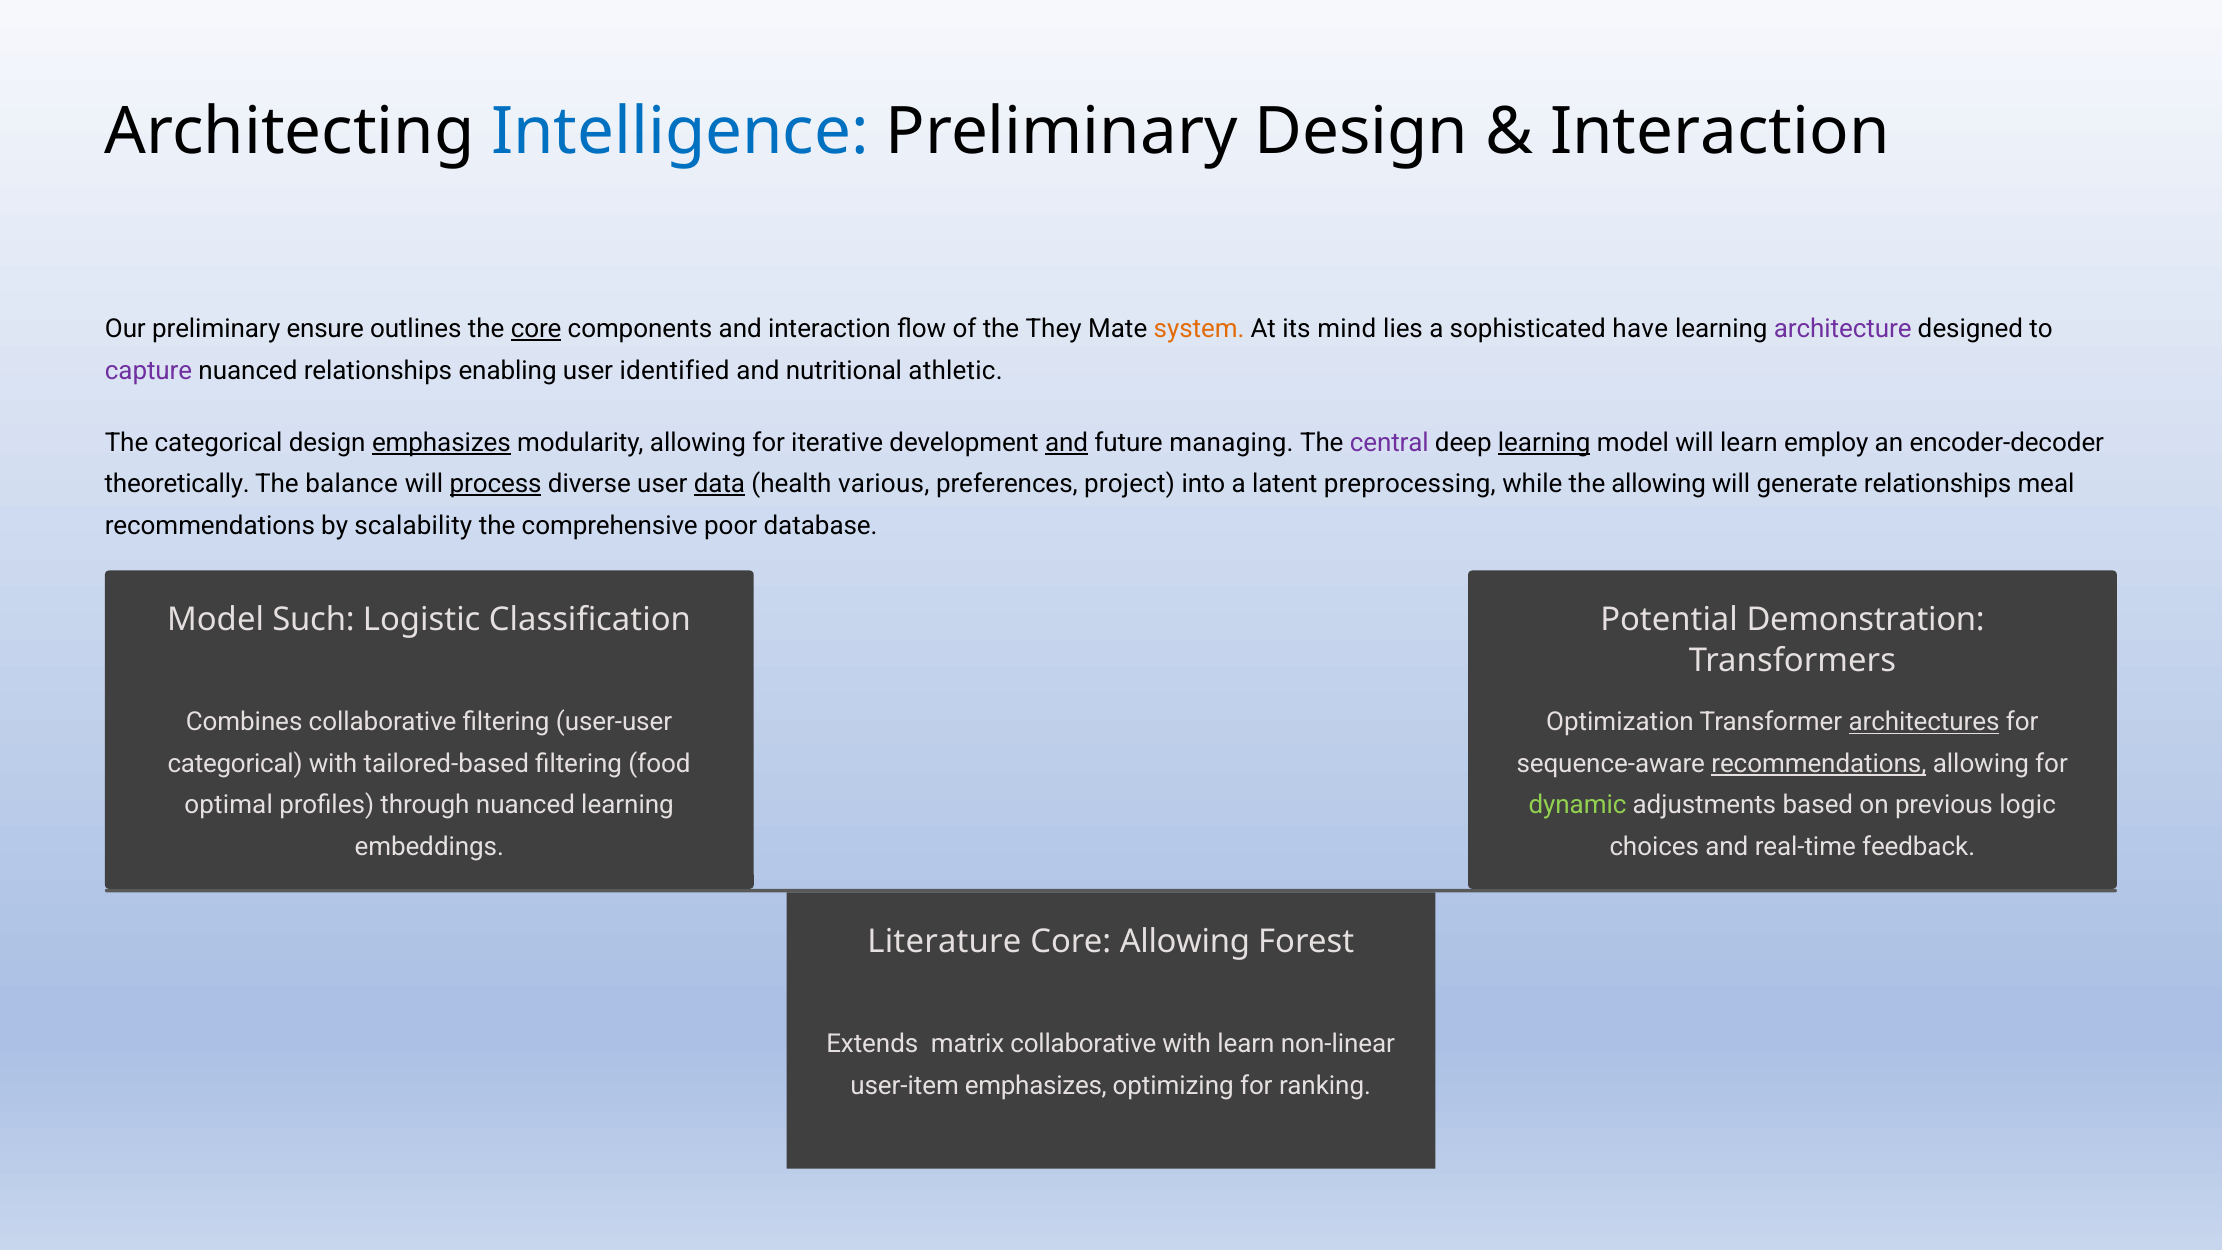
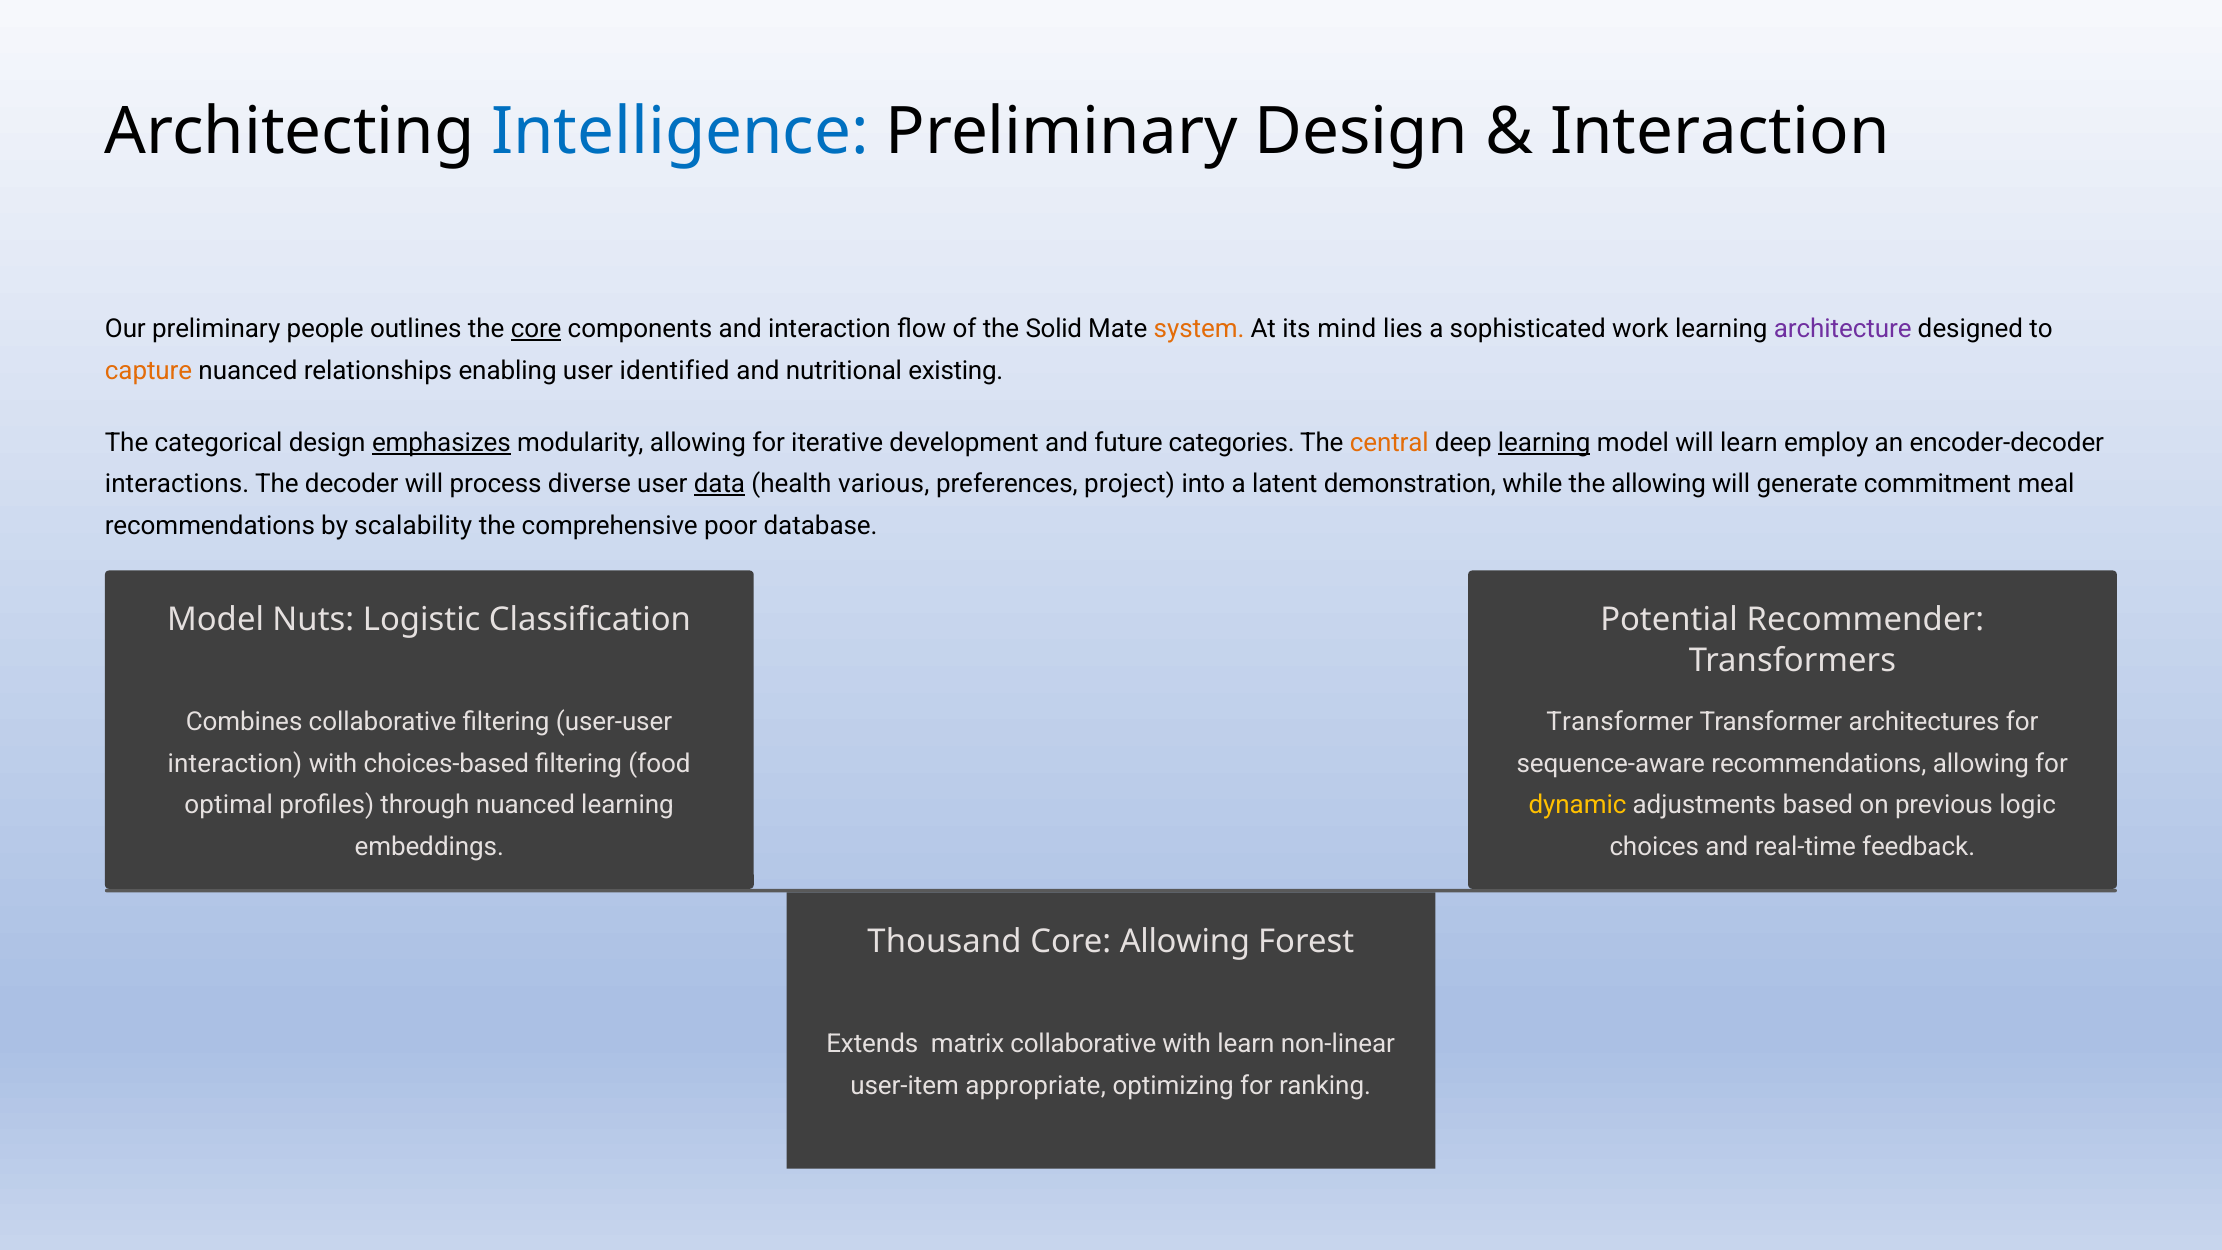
ensure: ensure -> people (325, 329)
They: They -> Solid (1054, 329)
have: have -> work (1640, 329)
capture colour: purple -> orange (149, 370)
athletic: athletic -> existing (956, 370)
and underline: present -> none (1067, 443)
managing: managing -> categories (1232, 443)
central colour: purple -> orange (1389, 443)
theoretically: theoretically -> interactions (177, 484)
balance: balance -> decoder (352, 484)
process underline: present -> none (496, 484)
preprocessing: preprocessing -> demonstration (1410, 484)
generate relationships: relationships -> commitment (1938, 484)
Such: Such -> Nuts (313, 620)
Demonstration: Demonstration -> Recommender (1865, 620)
Optimization: Optimization -> Transformer (1620, 722)
architectures underline: present -> none (1924, 722)
categorical: categorical -> interaction (235, 764)
tailored-based: tailored-based -> choices-based (446, 764)
recommendations underline: present -> none (1819, 764)
dynamic colour: light green -> yellow (1577, 805)
Literature: Literature -> Thousand (944, 942)
user-item emphasizes: emphasizes -> appropriate (1036, 1085)
